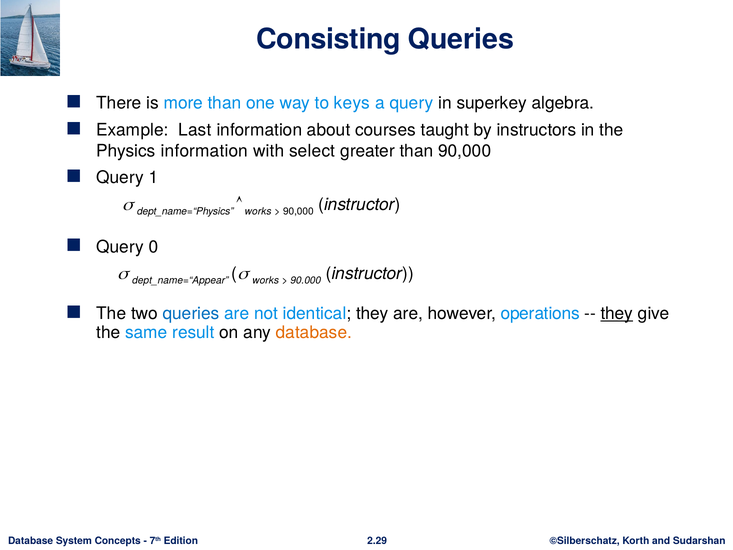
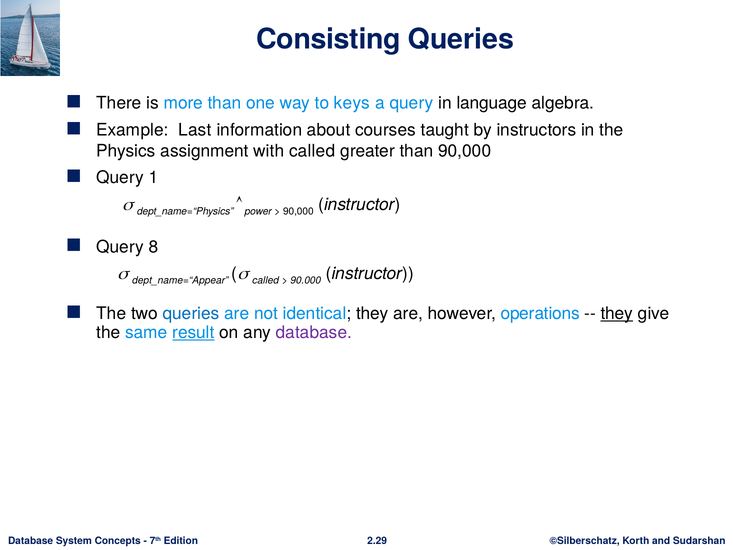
superkey: superkey -> language (492, 103)
Physics information: information -> assignment (205, 151)
with select: select -> called (312, 151)
works: works -> power (258, 211)
0: 0 -> 8 (154, 247)
works: works -> called (266, 280)
result underline: none -> present (193, 332)
database colour: orange -> purple (314, 332)
